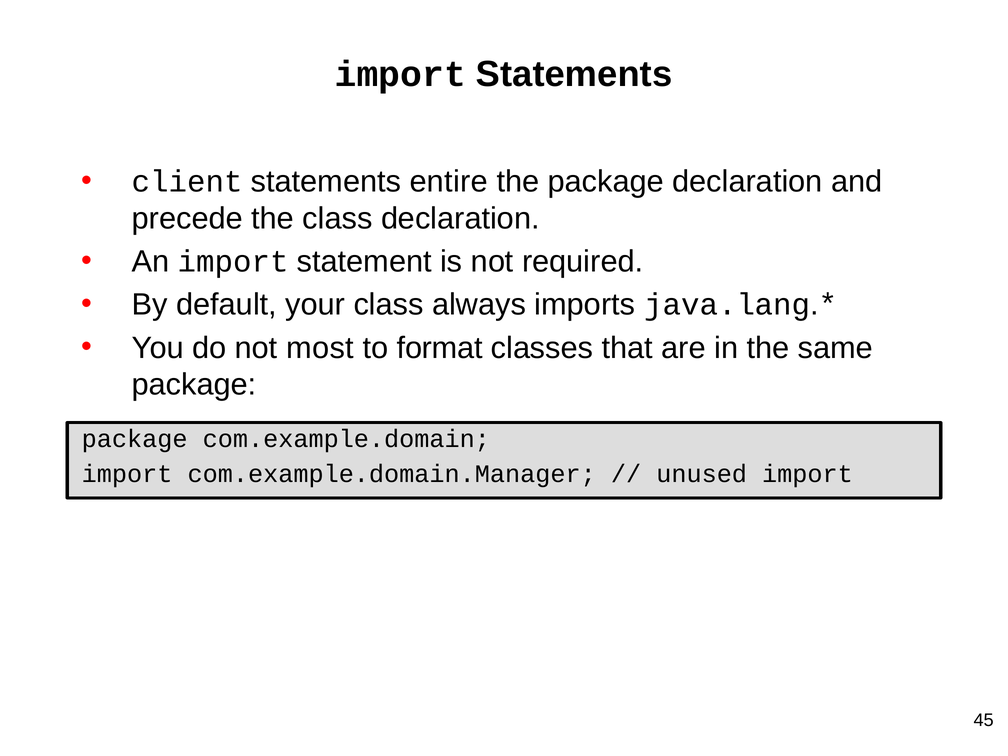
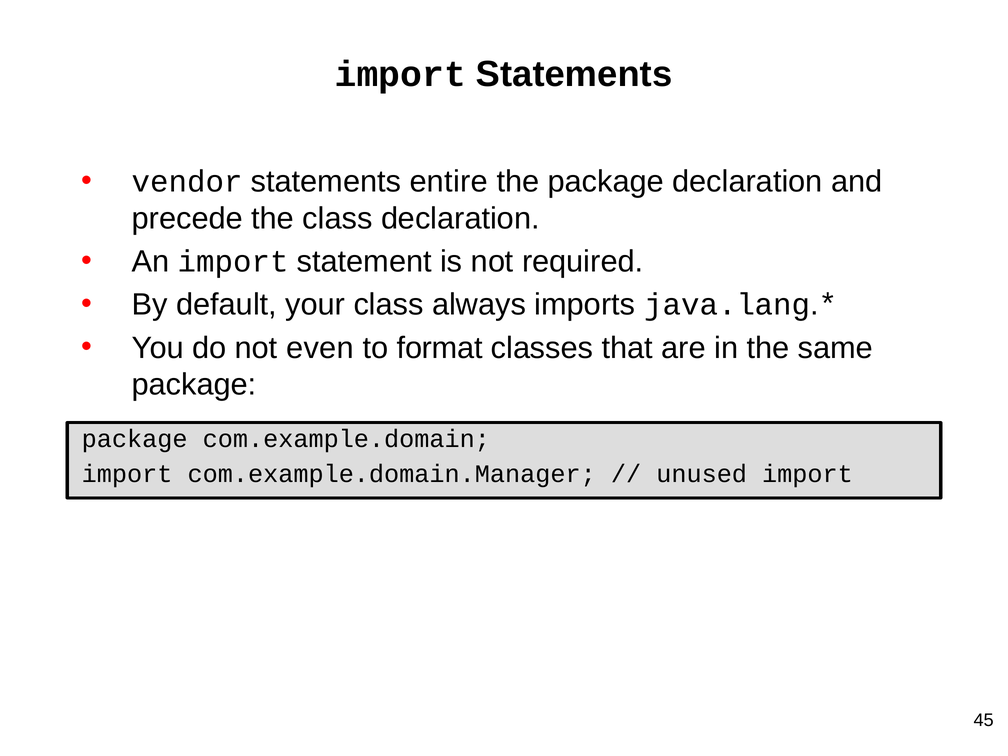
client: client -> vendor (187, 182)
most: most -> even (320, 348)
